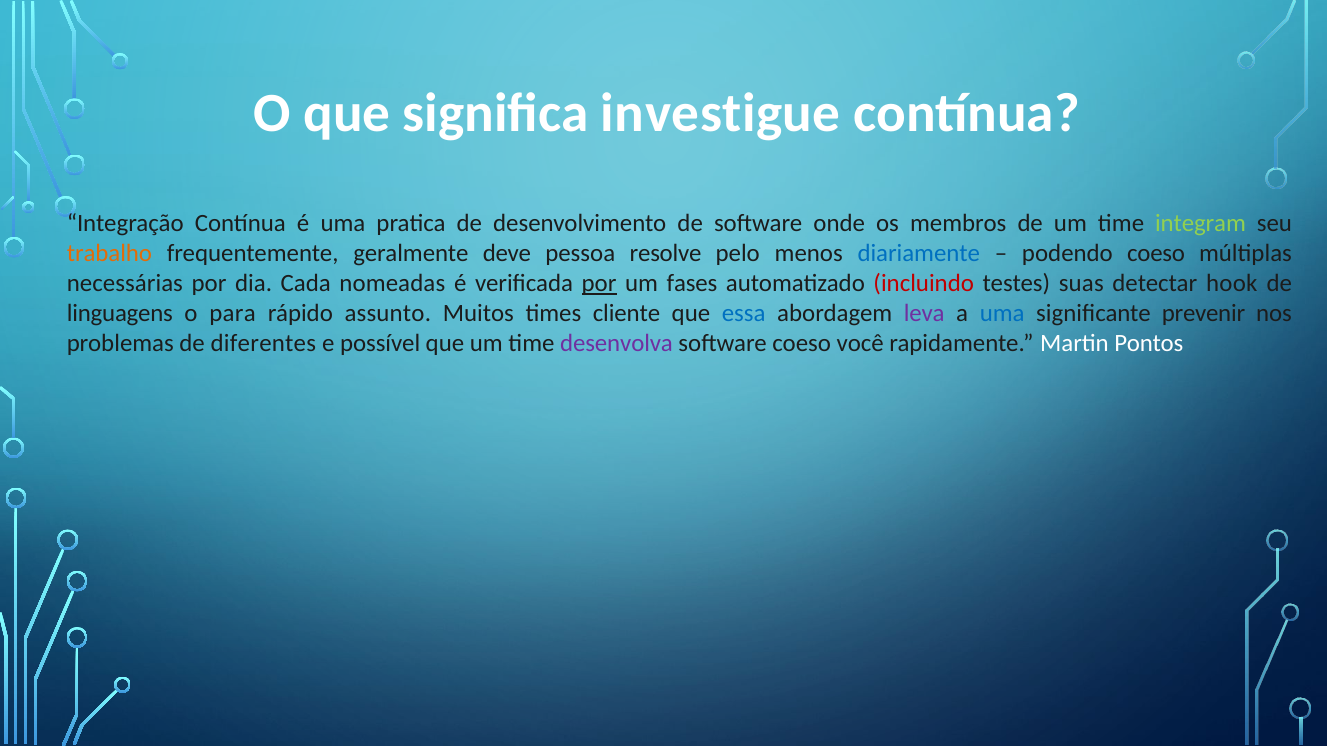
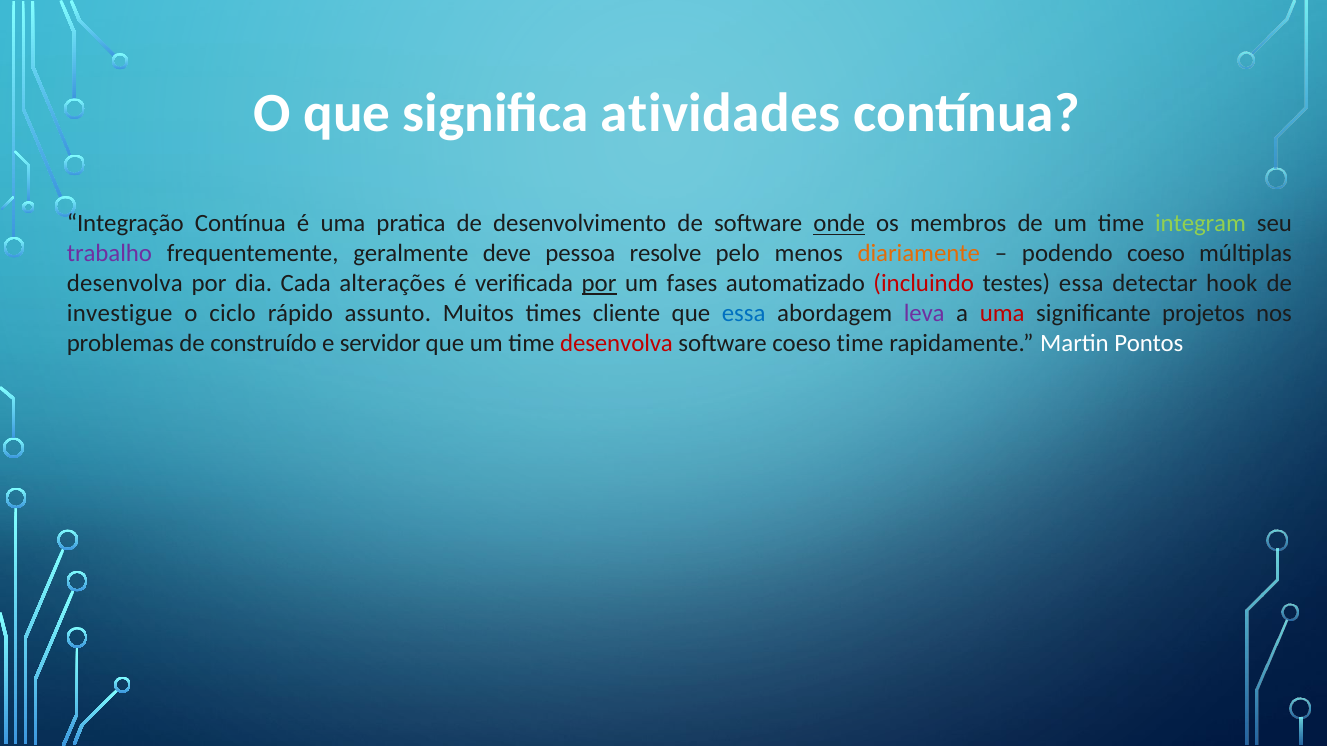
investigue: investigue -> atividades (721, 113)
onde underline: none -> present (839, 224)
trabalho colour: orange -> purple (109, 254)
diariamente colour: blue -> orange (919, 254)
necessárias: necessárias -> desenvolva (125, 284)
nomeadas: nomeadas -> alterações (392, 284)
testes suas: suas -> essa (1081, 284)
linguagens: linguagens -> investigue (120, 313)
para: para -> ciclo (233, 313)
uma colour: blue -> red (1002, 313)
prevenir: prevenir -> projetos (1203, 313)
diferentes: diferentes -> construído (264, 343)
possível: possível -> servidor (380, 343)
desenvolva colour: purple -> red (616, 343)
coeso você: você -> time (860, 343)
